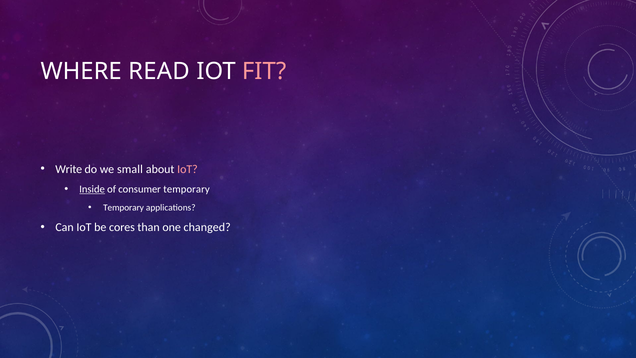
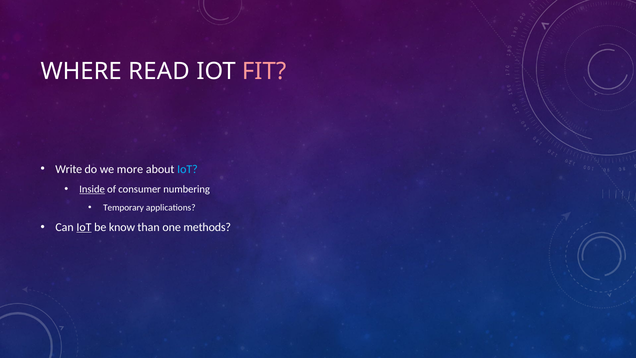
small: small -> more (130, 169)
IoT colour: pink -> light blue (187, 169)
consumer temporary: temporary -> numbering (187, 189)
IoT underline: none -> present (84, 227)
cores: cores -> know (122, 227)
changed: changed -> methods (207, 227)
